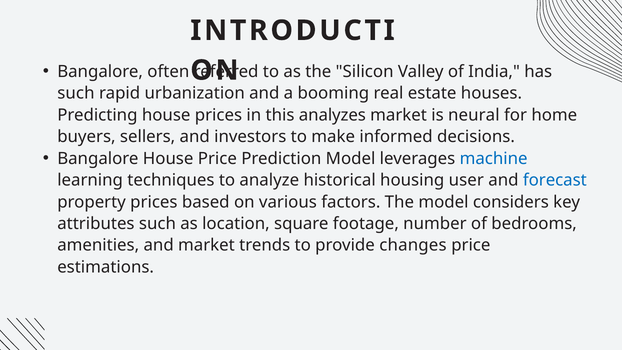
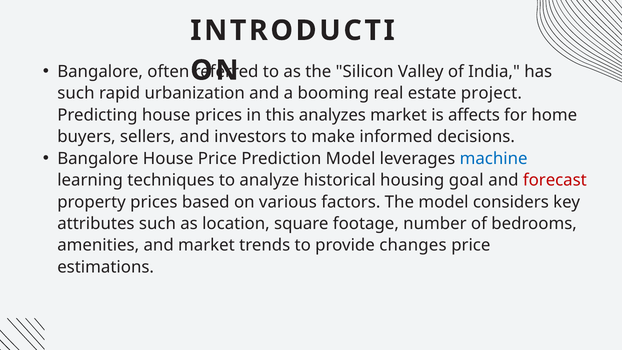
houses: houses -> project (491, 93)
neural: neural -> affects (474, 115)
user: user -> goal (466, 180)
forecast colour: blue -> red (555, 180)
